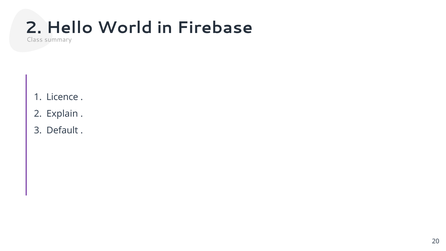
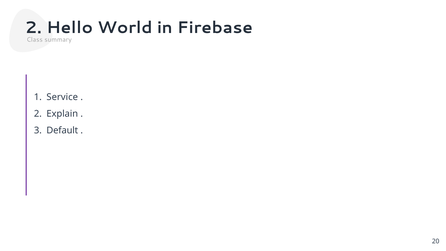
Licence: Licence -> Service (62, 97)
